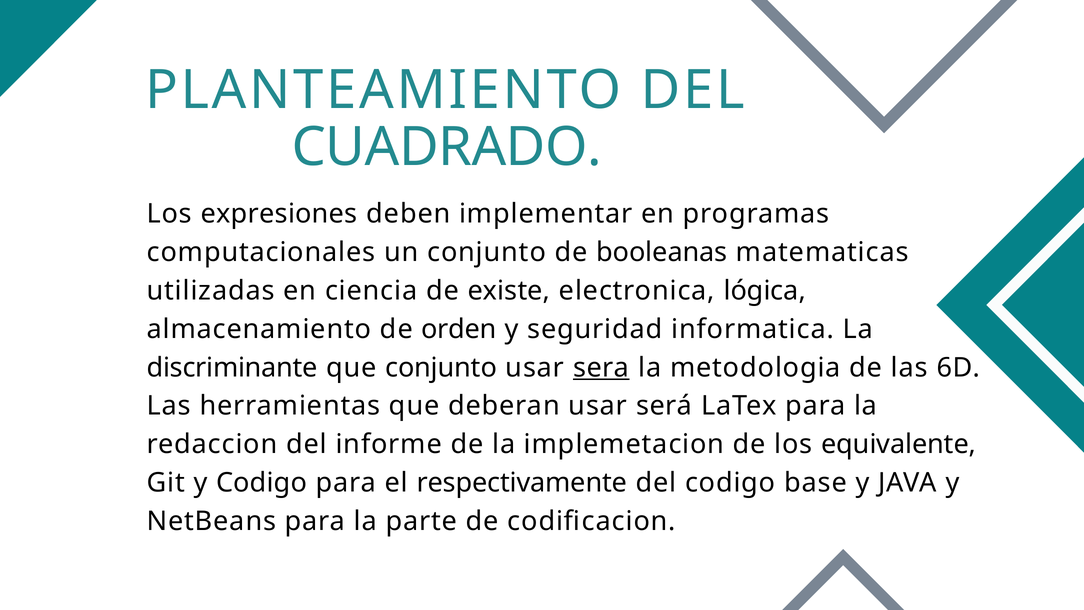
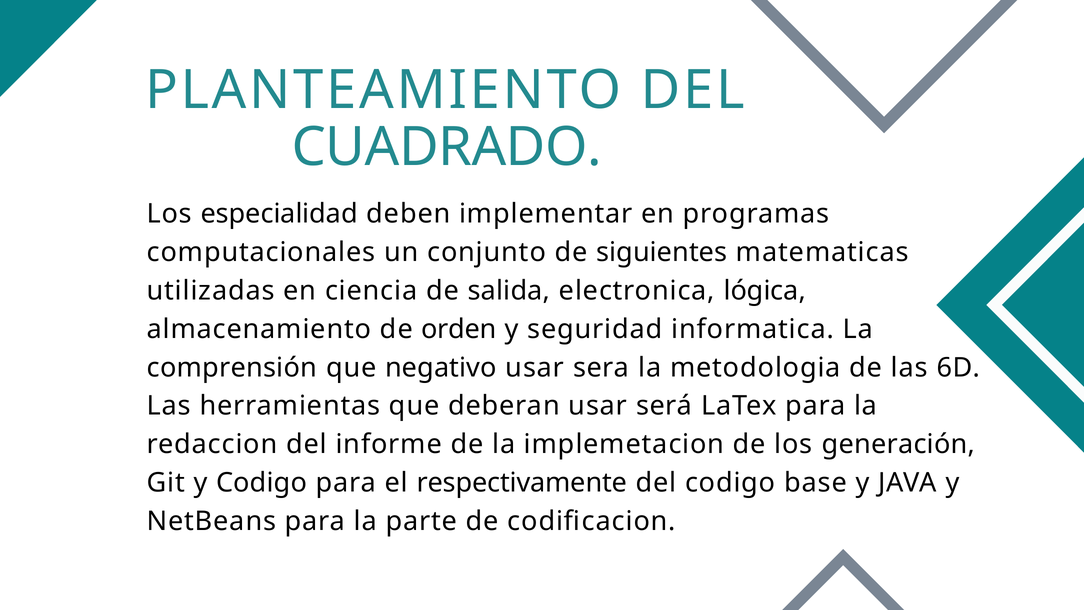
expresiones: expresiones -> especialidad (279, 214)
booleanas: booleanas -> siguientes (662, 252)
existe: existe -> salida (509, 290)
discriminante: discriminante -> comprensión (232, 367)
que conjunto: conjunto -> negativo (441, 367)
sera underline: present -> none (601, 367)
equivalente: equivalente -> generación (898, 444)
